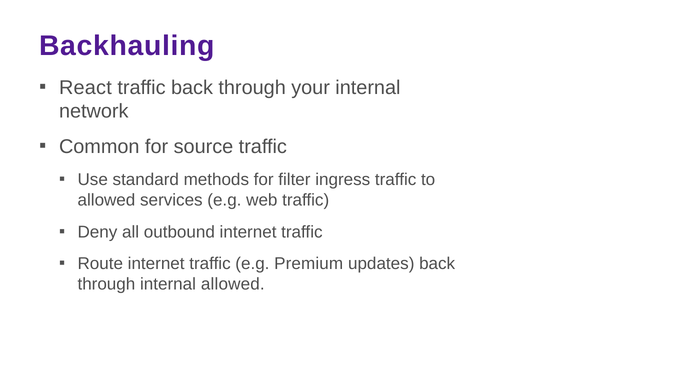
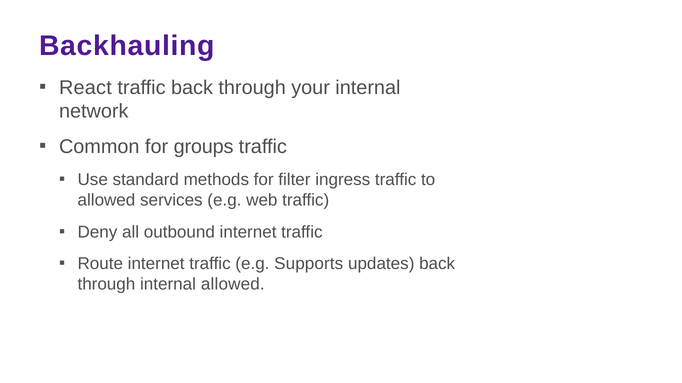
source: source -> groups (204, 147)
Premium: Premium -> Supports (309, 264)
